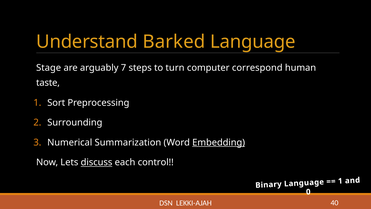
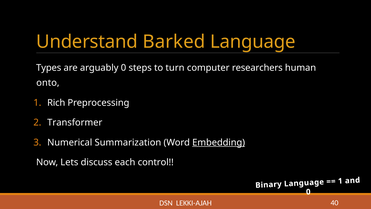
Stage: Stage -> Types (49, 68)
arguably 7: 7 -> 0 (124, 68)
correspond: correspond -> researchers (257, 68)
taste: taste -> onto (48, 83)
Sort: Sort -> Rich (56, 103)
Surrounding: Surrounding -> Transformer (75, 122)
discuss underline: present -> none (97, 162)
